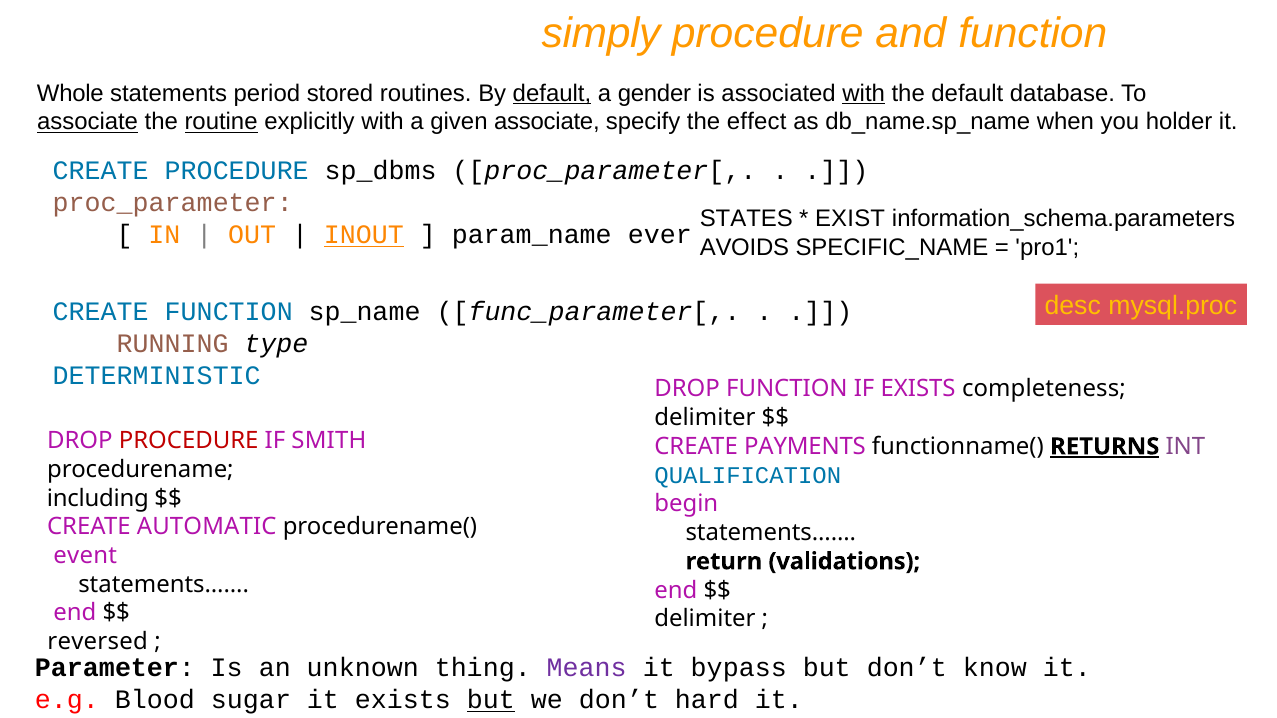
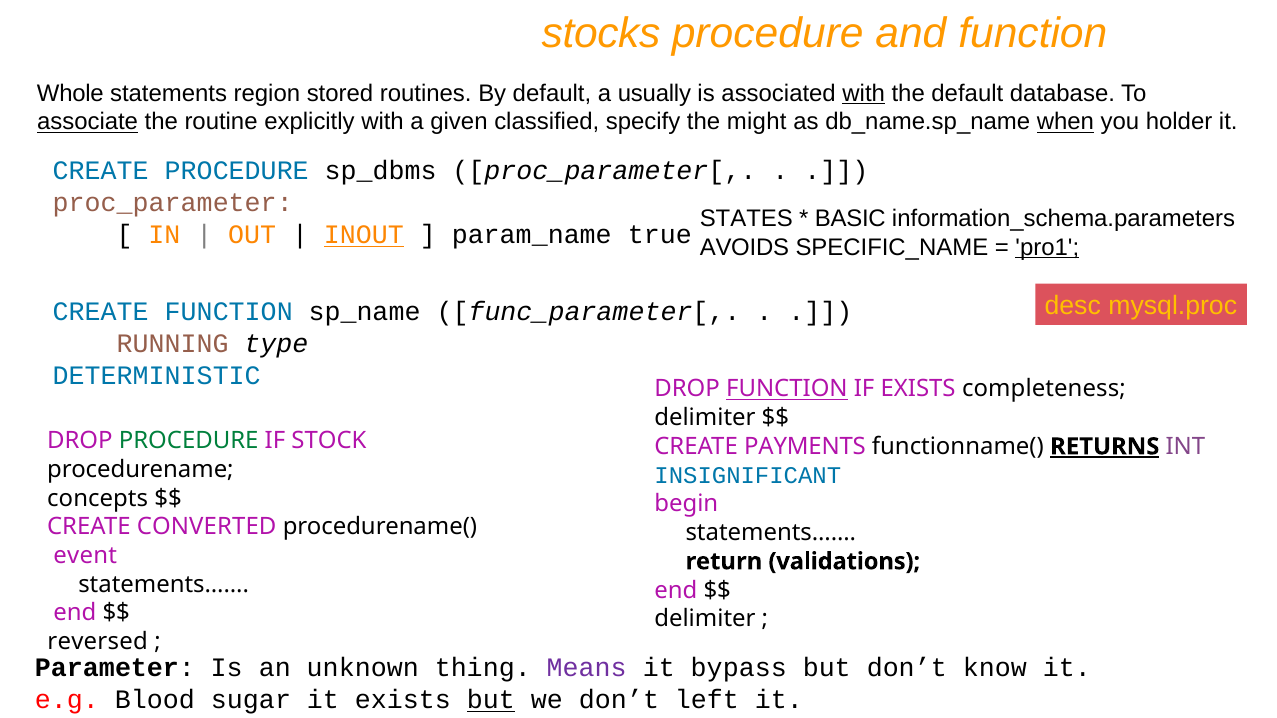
simply: simply -> stocks (601, 33)
period: period -> region (267, 93)
default underline: present -> none (552, 93)
gender: gender -> usually (654, 93)
routine underline: present -> none (221, 122)
given associate: associate -> classified (547, 122)
effect: effect -> might (757, 122)
when underline: none -> present (1065, 122)
EXIST: EXIST -> BASIC (850, 219)
ever: ever -> true (660, 235)
pro1 underline: none -> present (1047, 247)
FUNCTION underline: none -> present (787, 389)
PROCEDURE colour: red -> green (189, 441)
SMITH: SMITH -> STOCK (329, 441)
QUALIFICATION: QUALIFICATION -> INSIGNIFICANT (748, 475)
including: including -> concepts (98, 498)
AUTOMATIC: AUTOMATIC -> CONVERTED (207, 527)
hard: hard -> left (707, 700)
